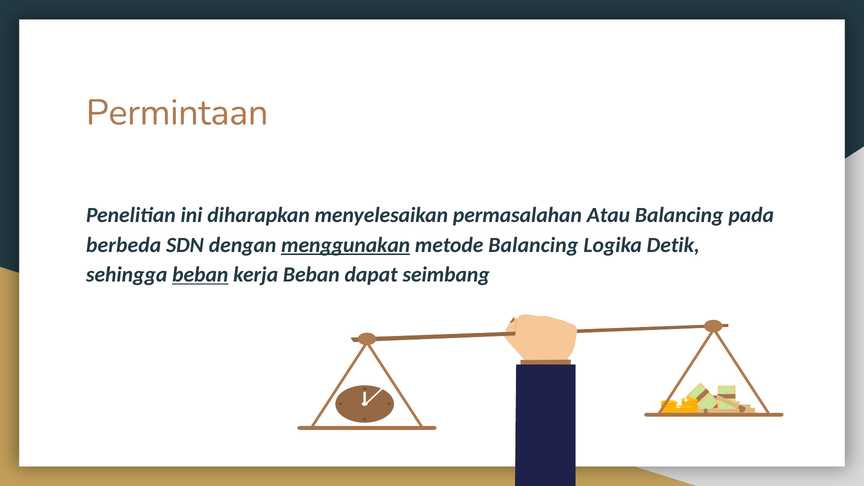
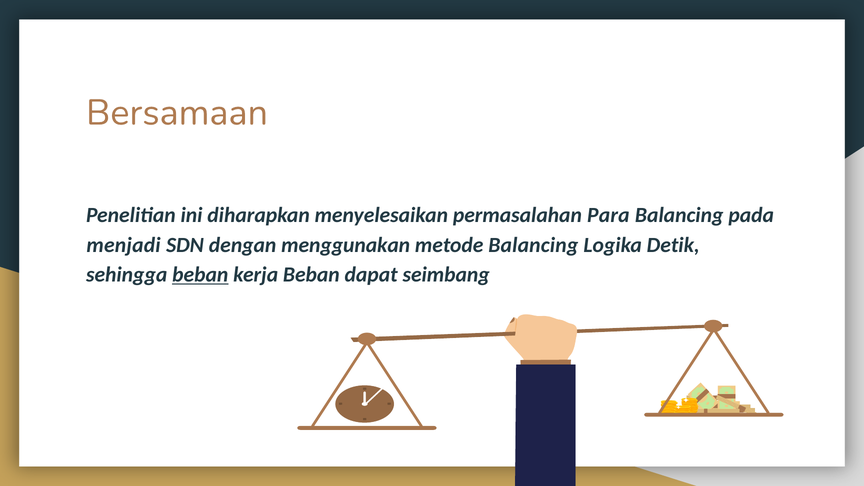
Permintaan: Permintaan -> Bersamaan (177, 113)
Atau: Atau -> Para (608, 215)
berbeda: berbeda -> menjadi (124, 245)
menggunakan underline: present -> none (346, 245)
